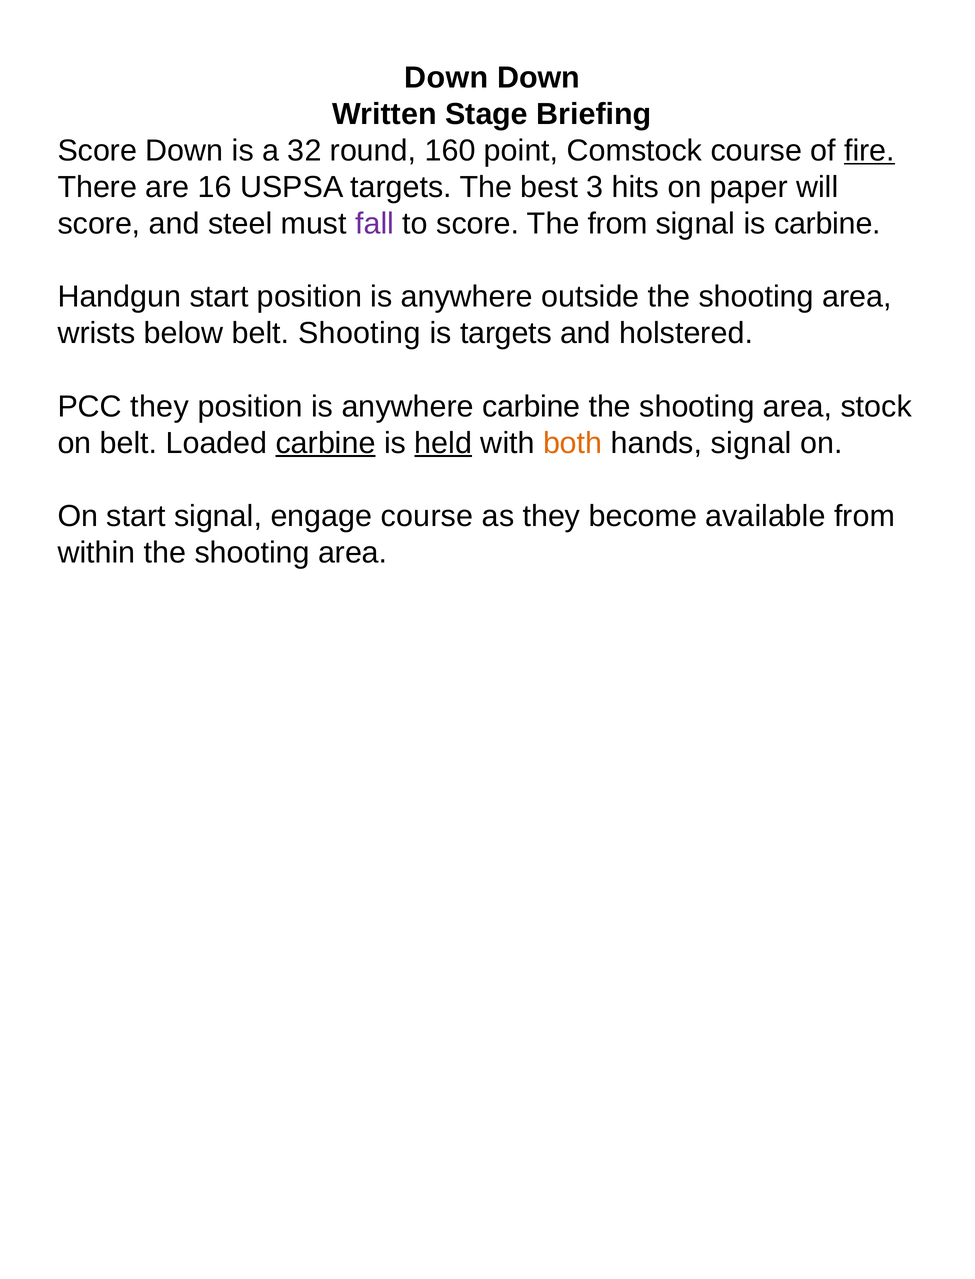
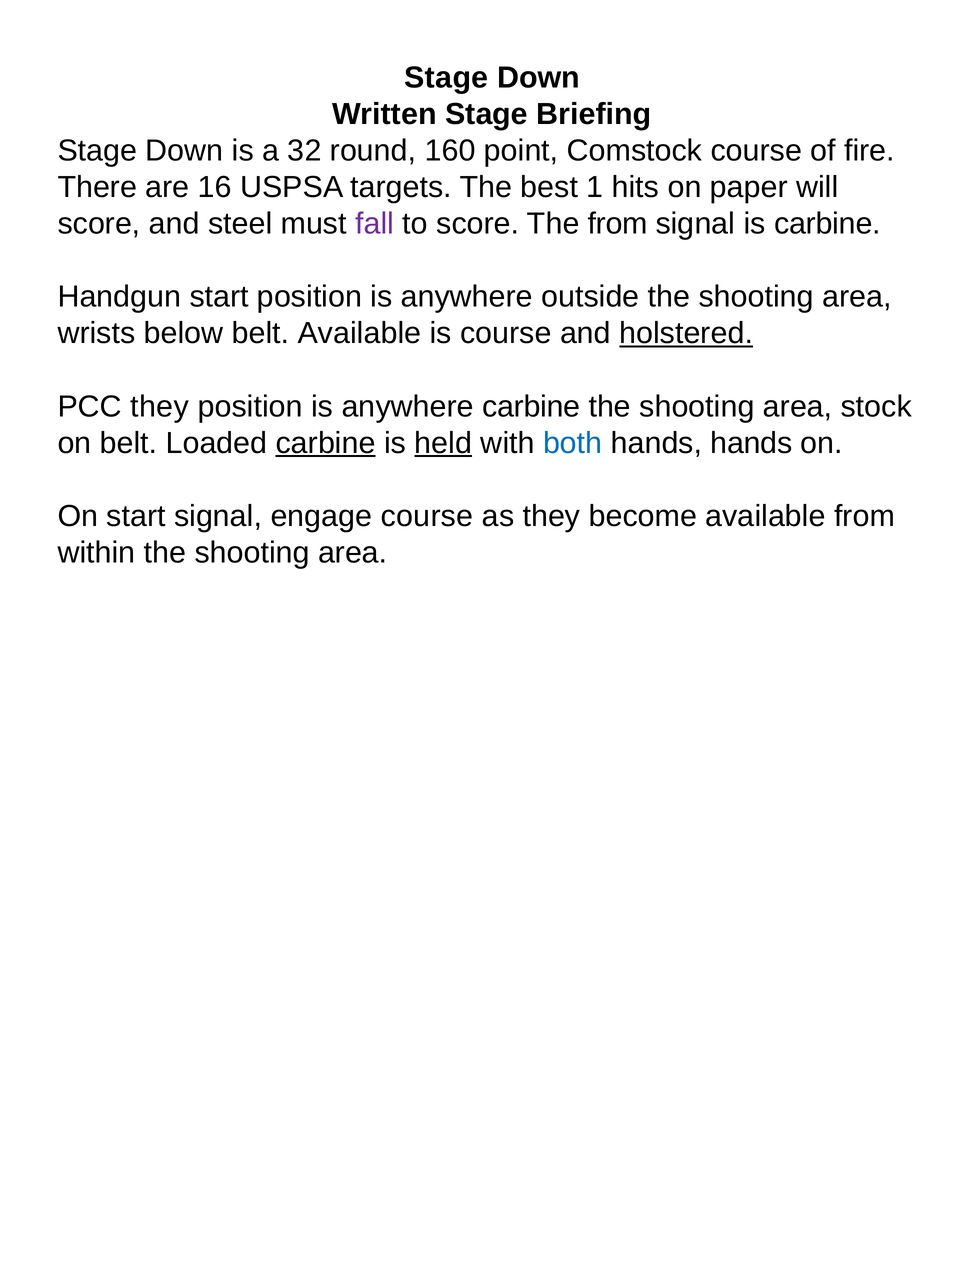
Down: Down -> Stage (446, 78)
Score: Score -> Stage (97, 151)
fire underline: present -> none (870, 151)
3: 3 -> 1 (595, 187)
belt Shooting: Shooting -> Available (359, 334)
is targets: targets -> course (506, 334)
holstered underline: none -> present (686, 334)
both colour: orange -> blue (573, 443)
hands signal: signal -> hands (751, 443)
